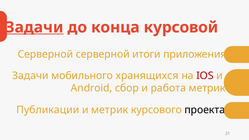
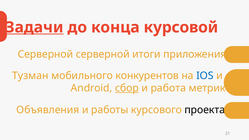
Задачи: Задачи -> Тузман (30, 76)
хранящихся: хранящихся -> конкурентов (147, 76)
IOS colour: red -> blue (205, 76)
сбор underline: none -> present (127, 88)
Публикации: Публикации -> Объявления (48, 110)
и метрик: метрик -> работы (110, 110)
